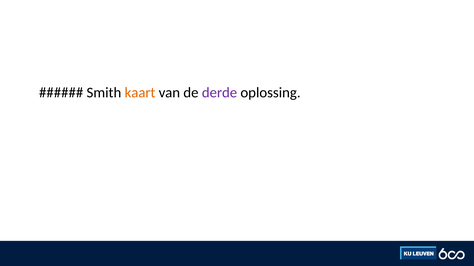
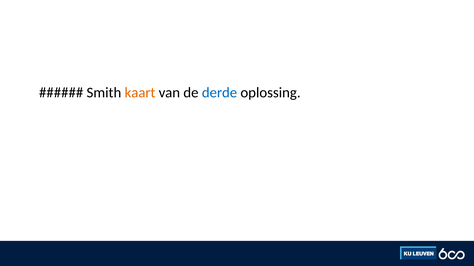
derde colour: purple -> blue (219, 93)
